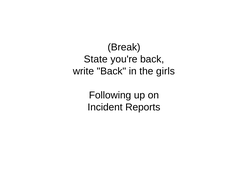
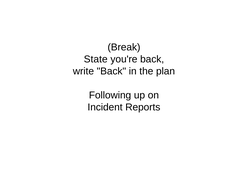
girls: girls -> plan (166, 71)
